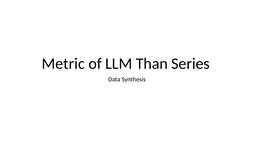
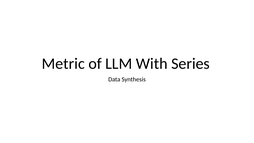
Than: Than -> With (152, 64)
